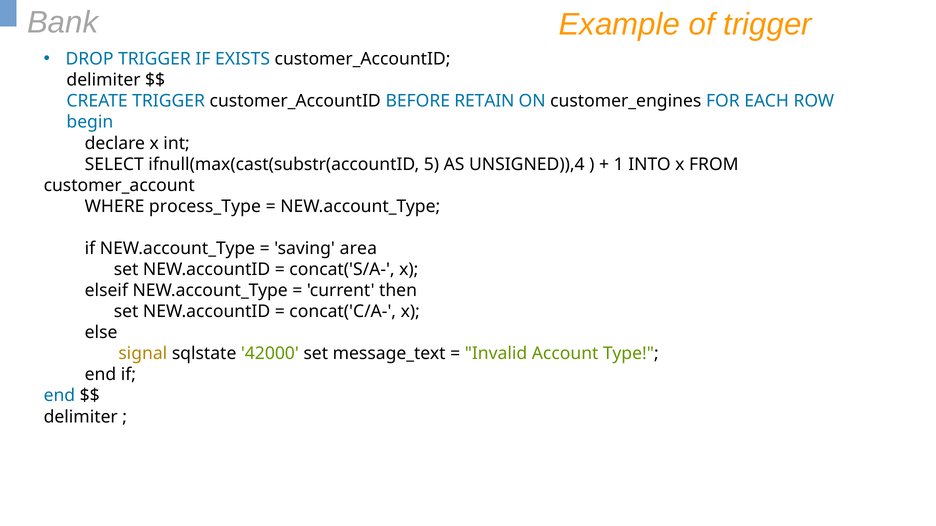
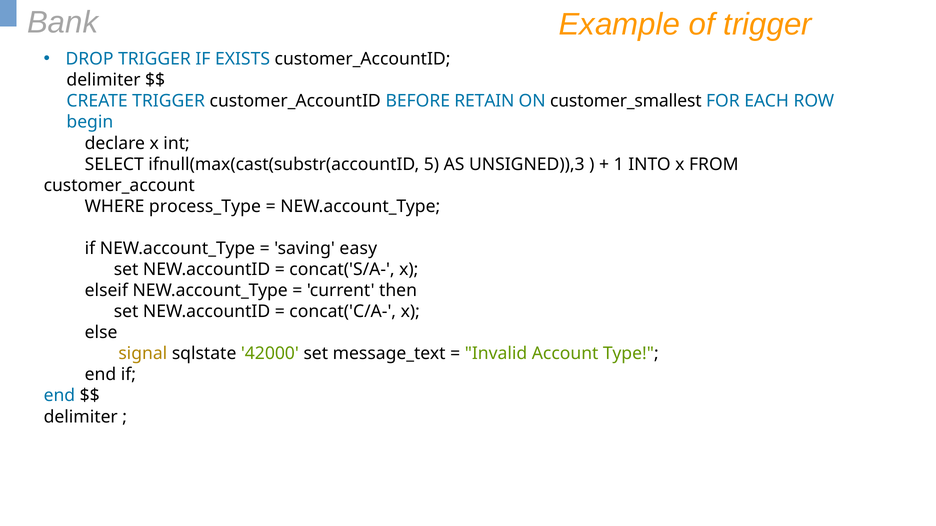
customer_engines: customer_engines -> customer_smallest (626, 101)
UNSIGNED)),4: UNSIGNED)),4 -> UNSIGNED)),3 (527, 164)
area: area -> easy (358, 249)
